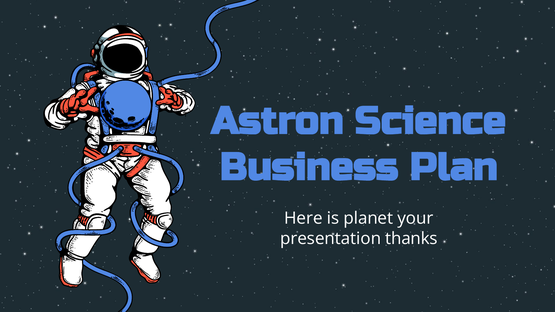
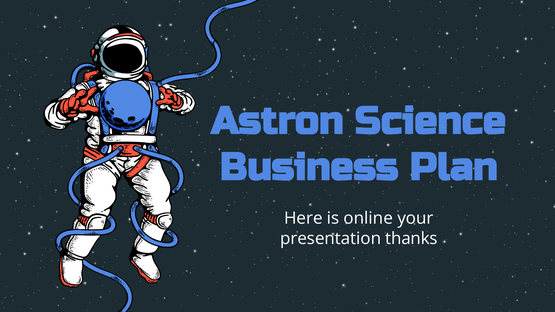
planet: planet -> online (368, 219)
